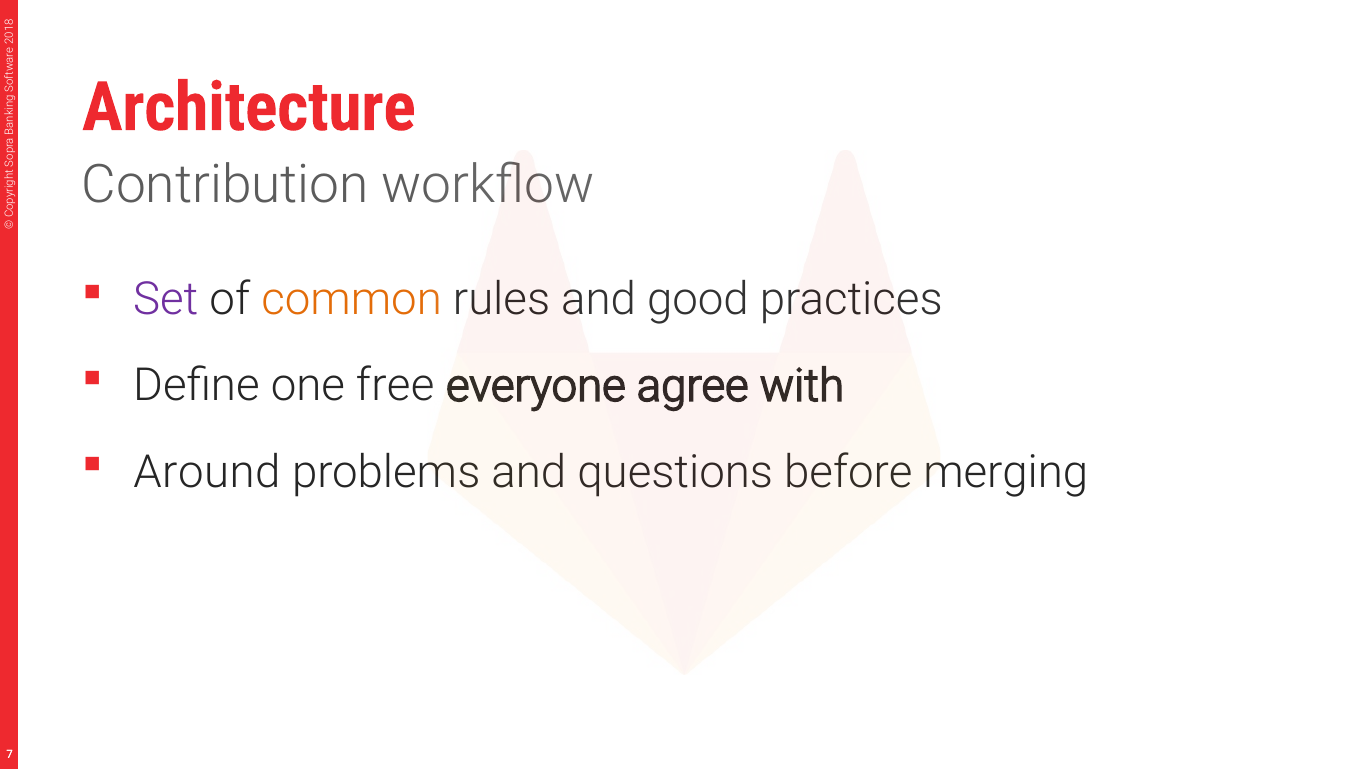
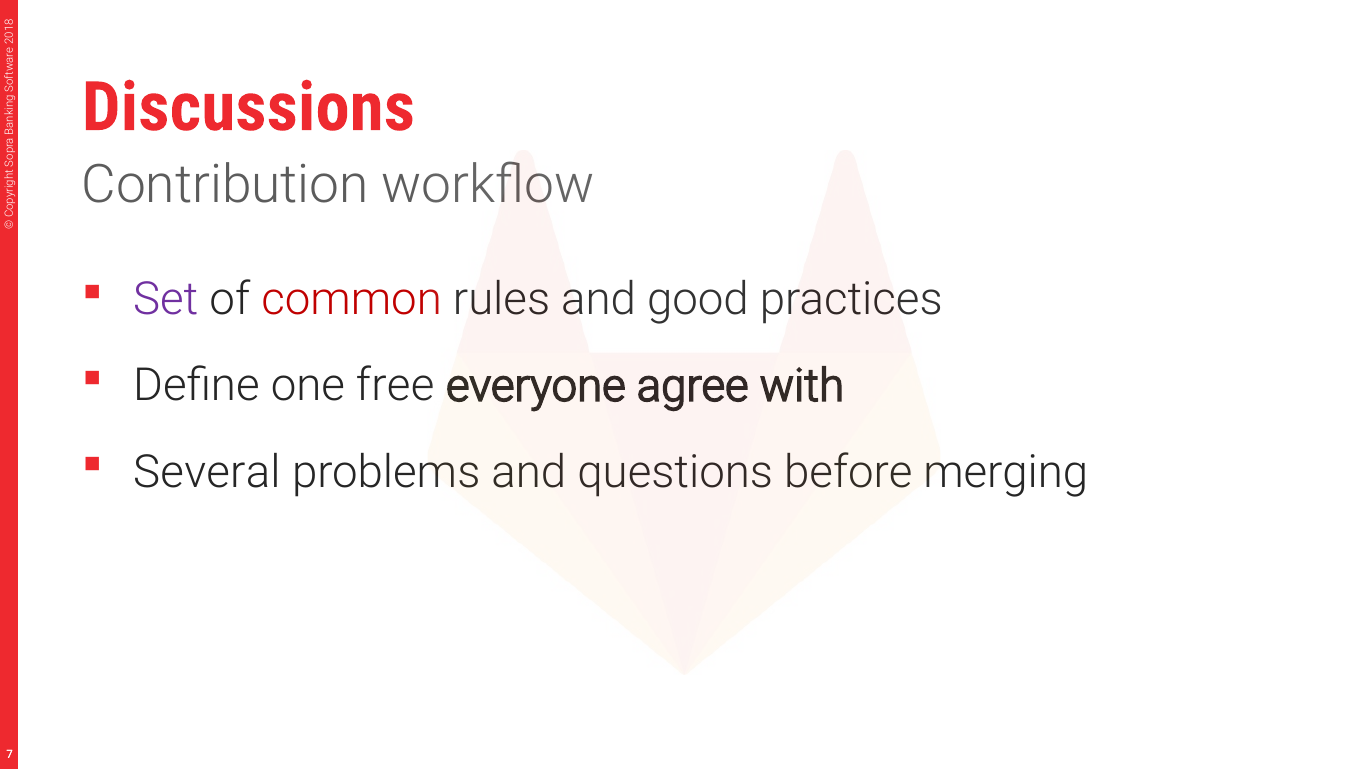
Architecture: Architecture -> Discussions (248, 108)
common colour: orange -> red (352, 300)
Around: Around -> Several (207, 472)
